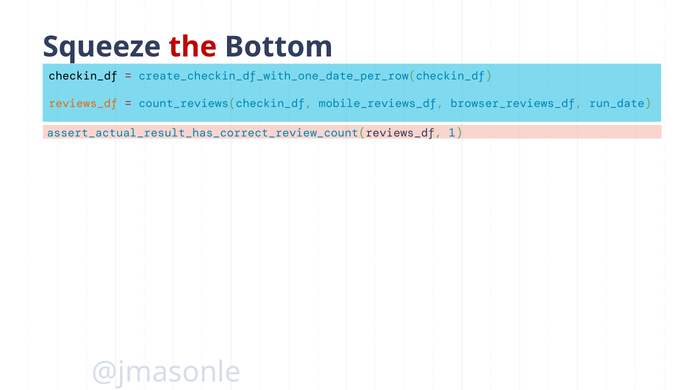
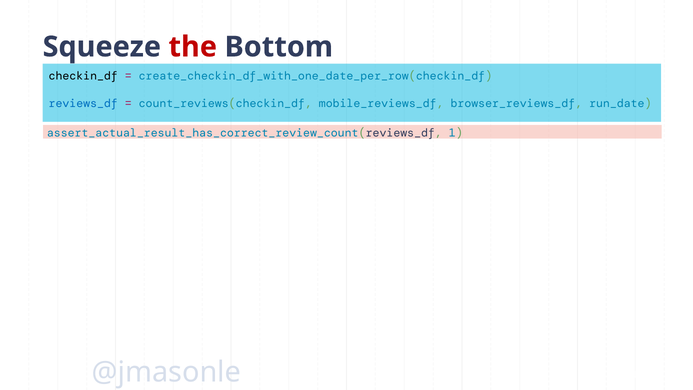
reviews_df colour: orange -> blue (83, 103)
